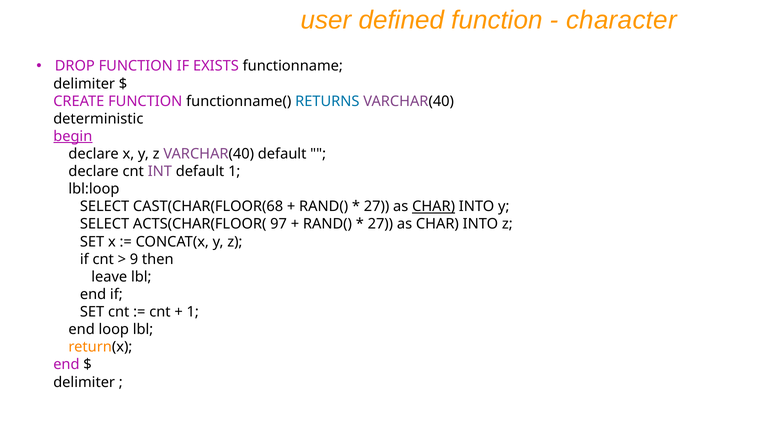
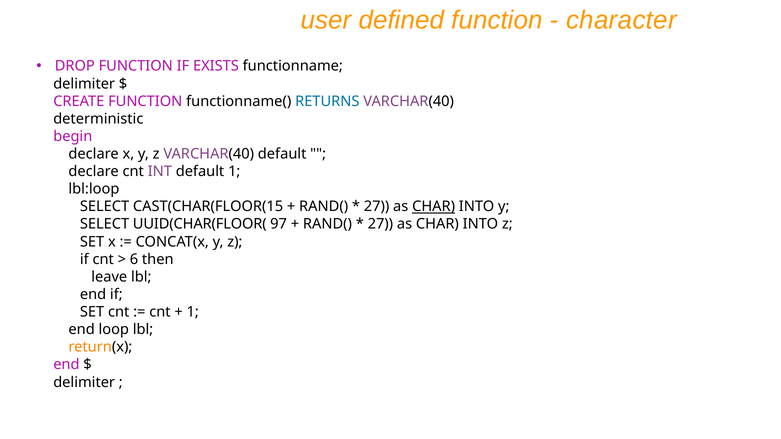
begin underline: present -> none (73, 136)
CAST(CHAR(FLOOR(68: CAST(CHAR(FLOOR(68 -> CAST(CHAR(FLOOR(15 (208, 207)
ACTS(CHAR(FLOOR(: ACTS(CHAR(FLOOR( -> UUID(CHAR(FLOOR( (200, 224)
9: 9 -> 6 (134, 259)
